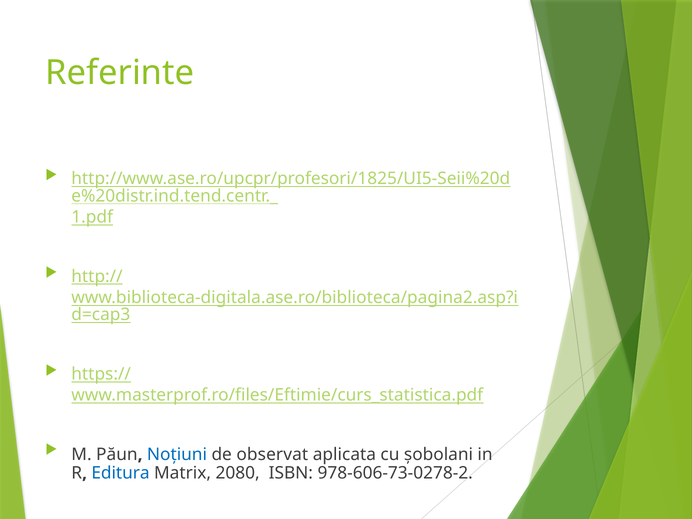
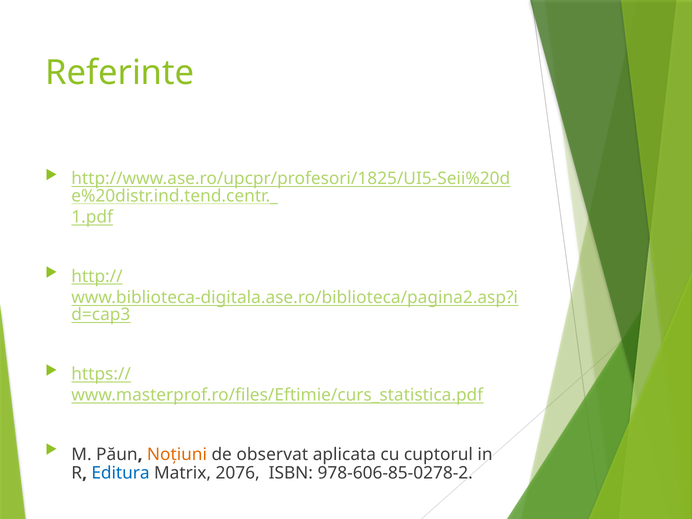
Noțiuni colour: blue -> orange (177, 454)
șobolani: șobolani -> cuptorul (438, 454)
2080: 2080 -> 2076 (238, 473)
978-606-73-0278-2: 978-606-73-0278-2 -> 978-606-85-0278-2 (395, 473)
